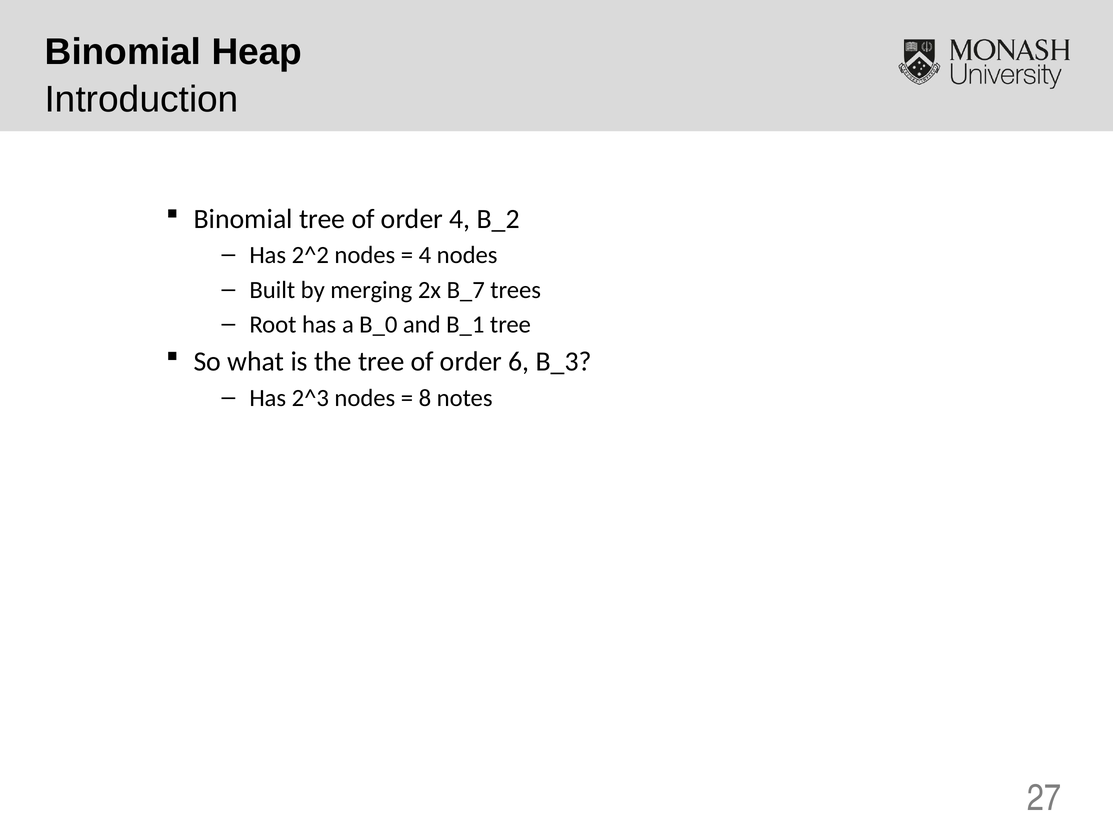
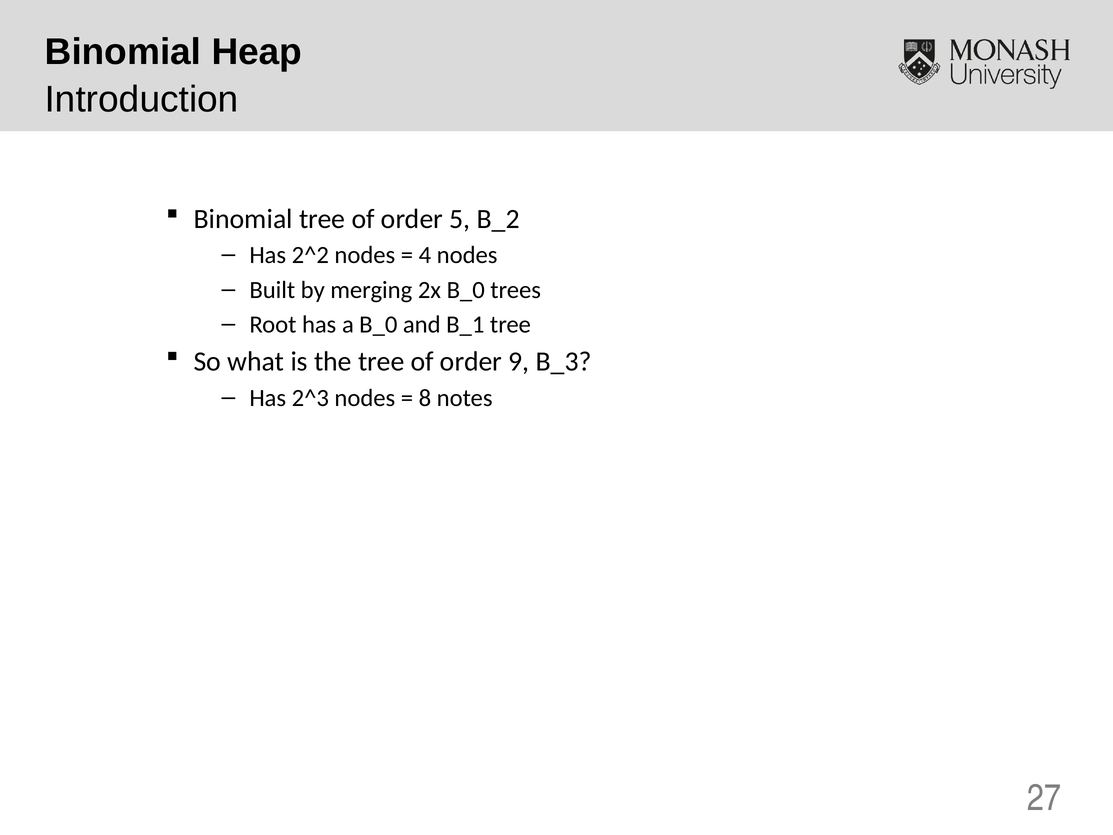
order 4: 4 -> 5 (460, 219)
2x B_7: B_7 -> B_0 (466, 290)
6: 6 -> 9 (519, 362)
